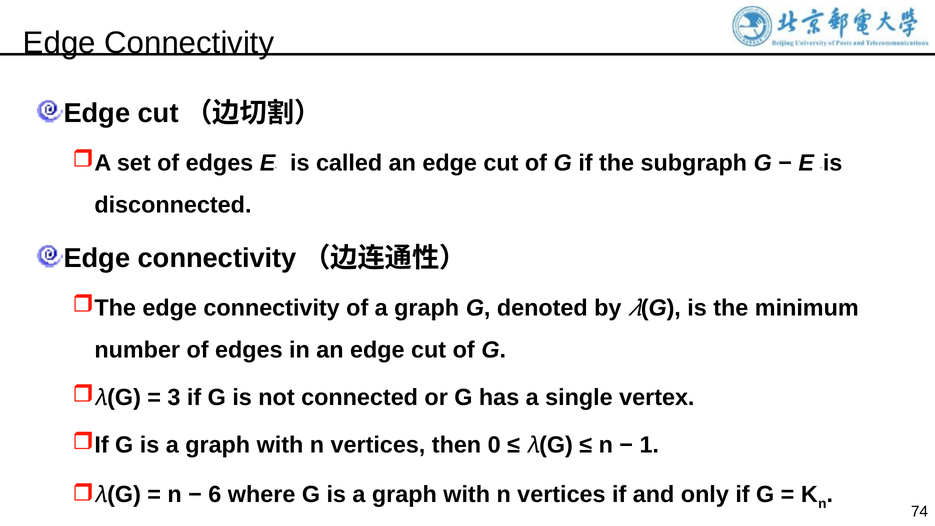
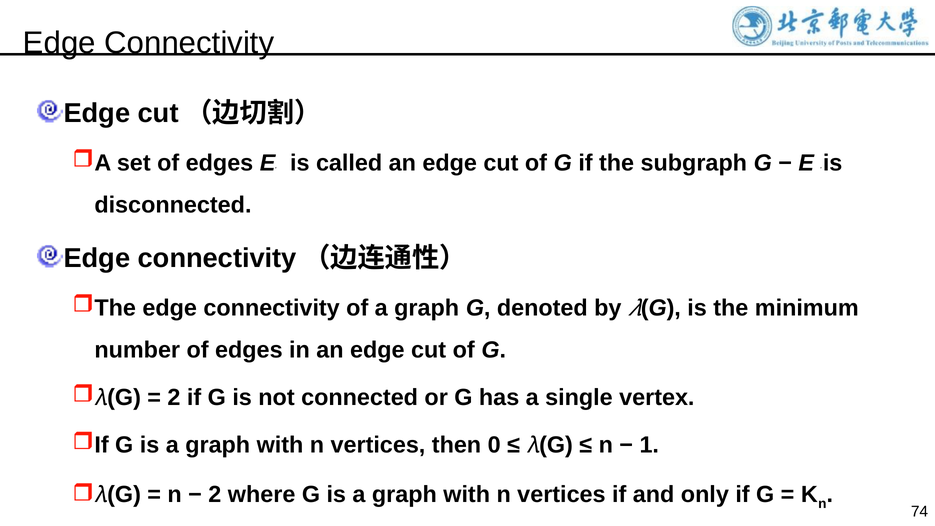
3: 3 -> 2 (174, 397)
6: 6 -> 2 (215, 495)
